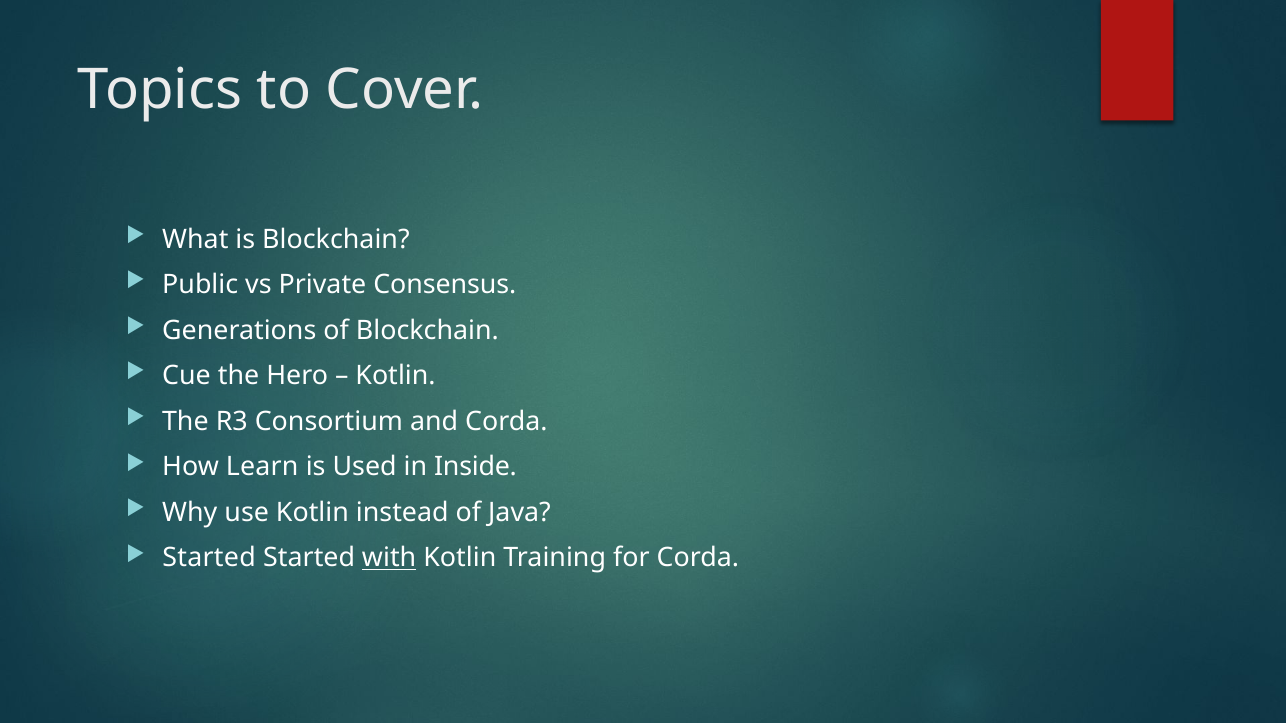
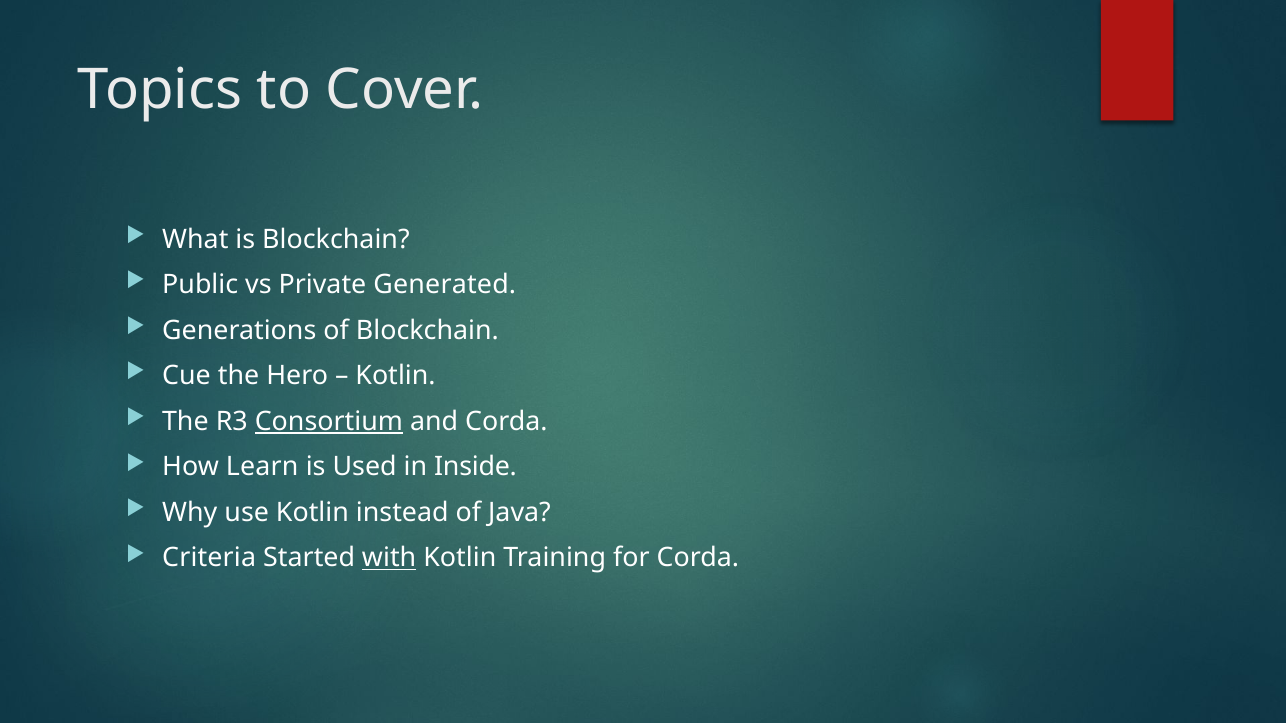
Consensus: Consensus -> Generated (445, 285)
Consortium underline: none -> present (329, 422)
Started: Started -> Criteria (209, 558)
